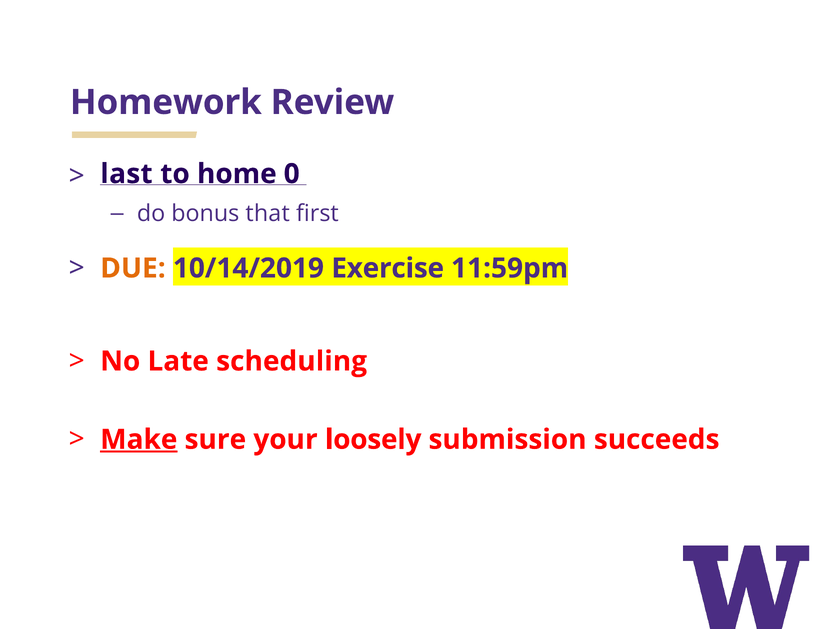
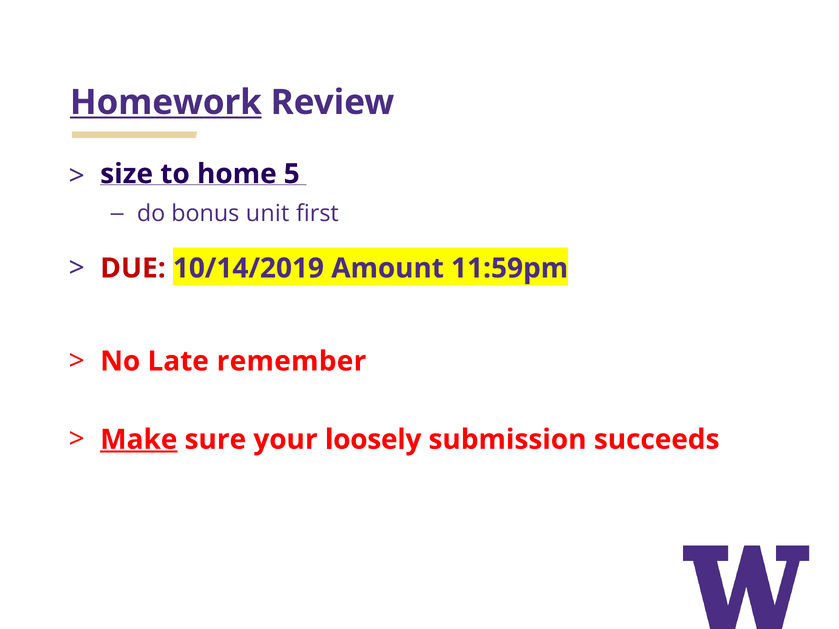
Homework underline: none -> present (166, 102)
last: last -> size (127, 174)
0: 0 -> 5 (292, 174)
that: that -> unit (268, 214)
DUE colour: orange -> red (133, 268)
Exercise: Exercise -> Amount (388, 268)
scheduling: scheduling -> remember (291, 361)
